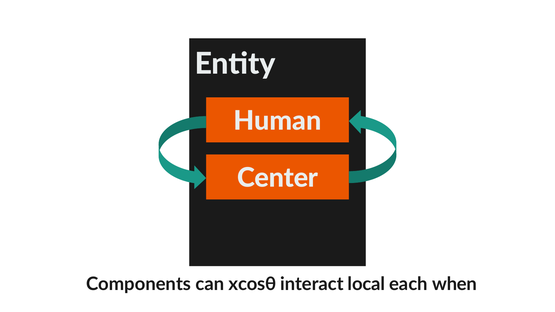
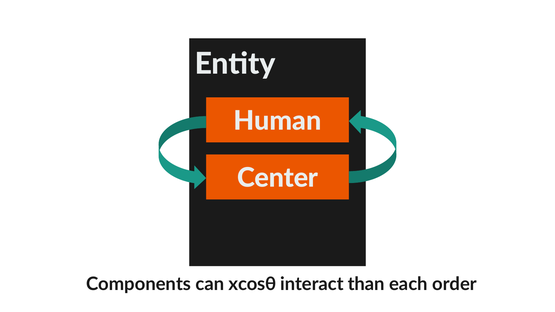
local: local -> than (366, 284)
when: when -> order (455, 284)
